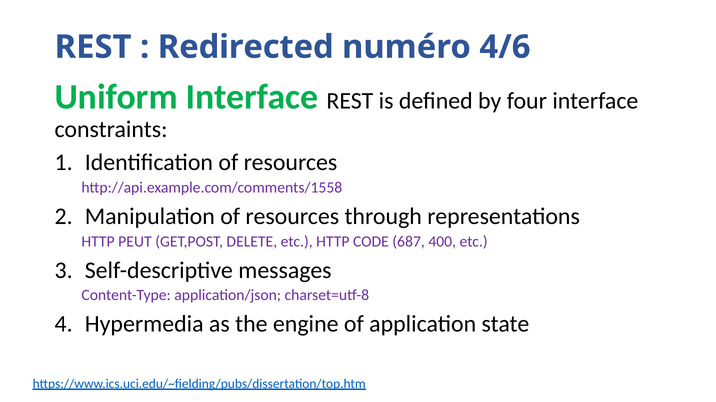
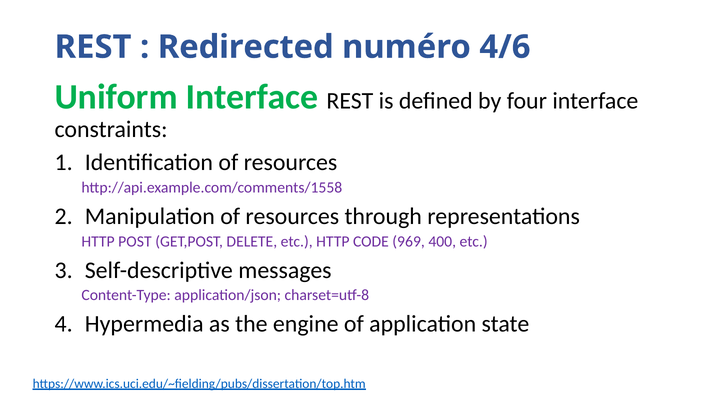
PEUT: PEUT -> POST (135, 242)
687: 687 -> 969 (409, 242)
